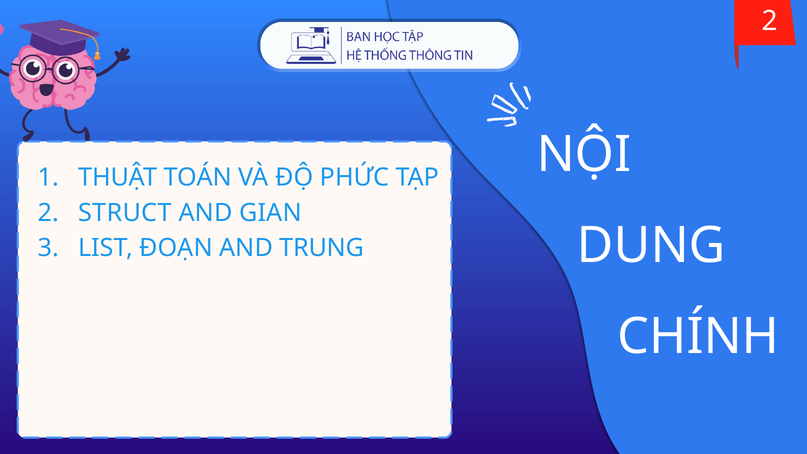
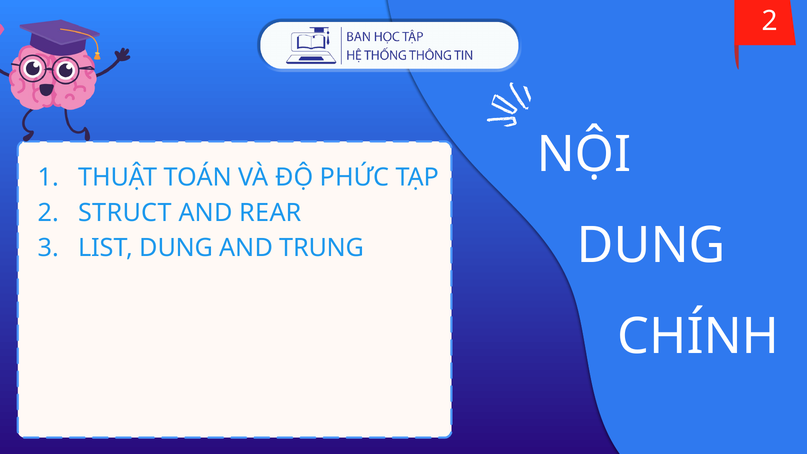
GIAN: GIAN -> REAR (271, 213)
LIST ĐOẠN: ĐOẠN -> DUNG (176, 248)
